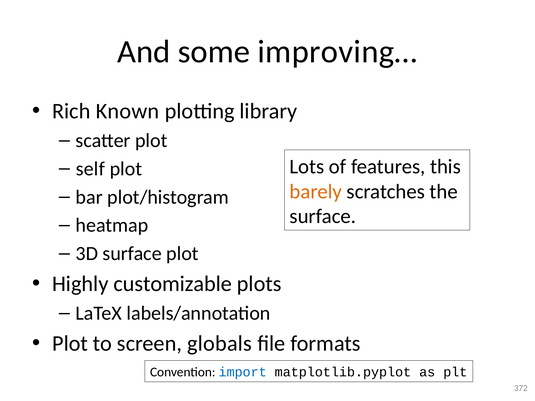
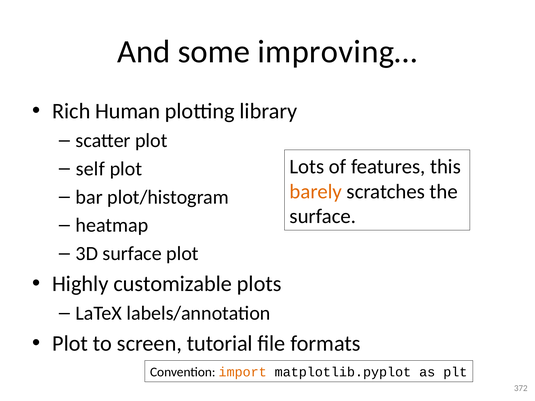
Known: Known -> Human (128, 111)
globals: globals -> tutorial (220, 344)
import colour: blue -> orange (243, 372)
